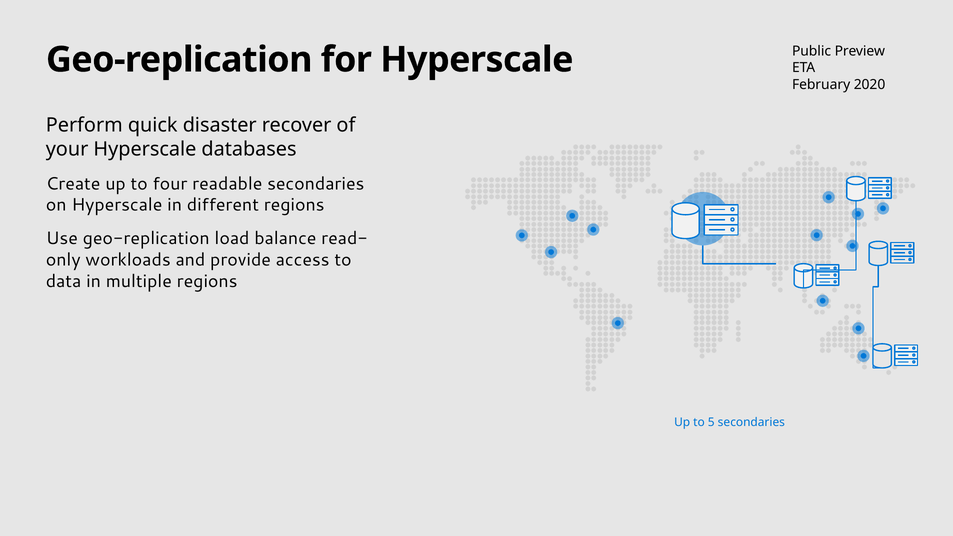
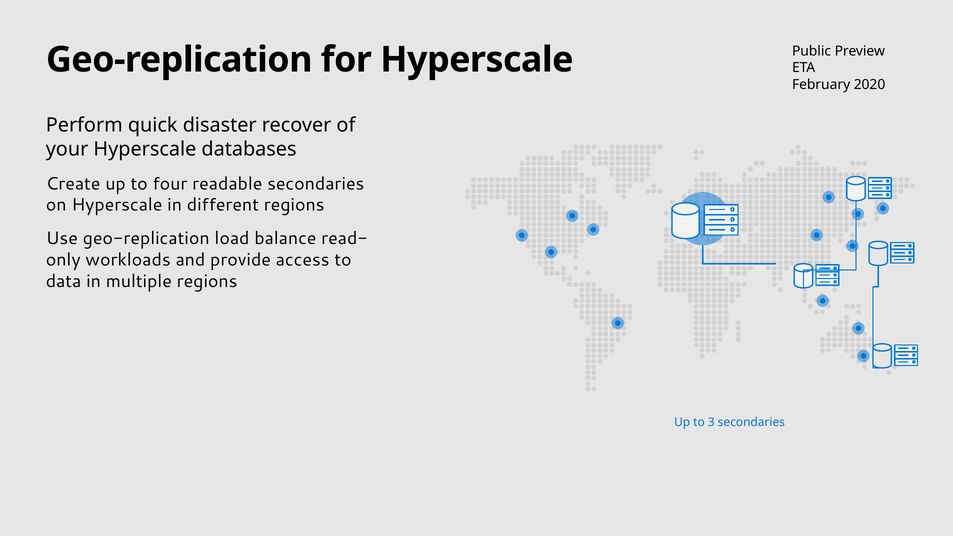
5: 5 -> 3 (711, 422)
